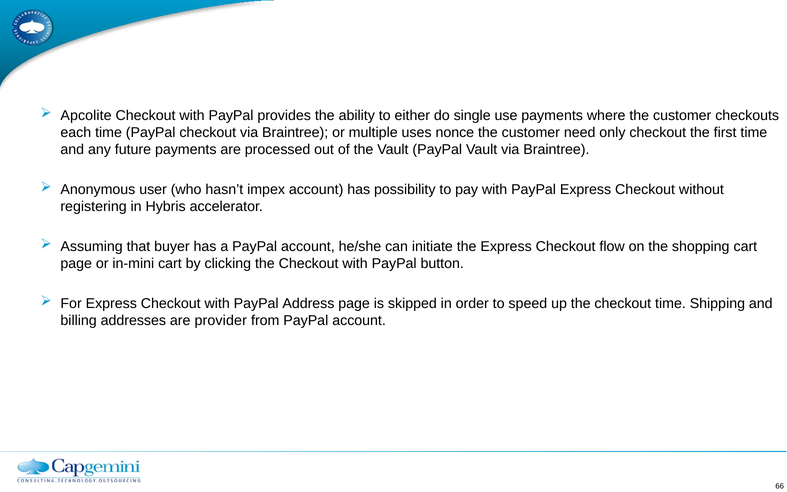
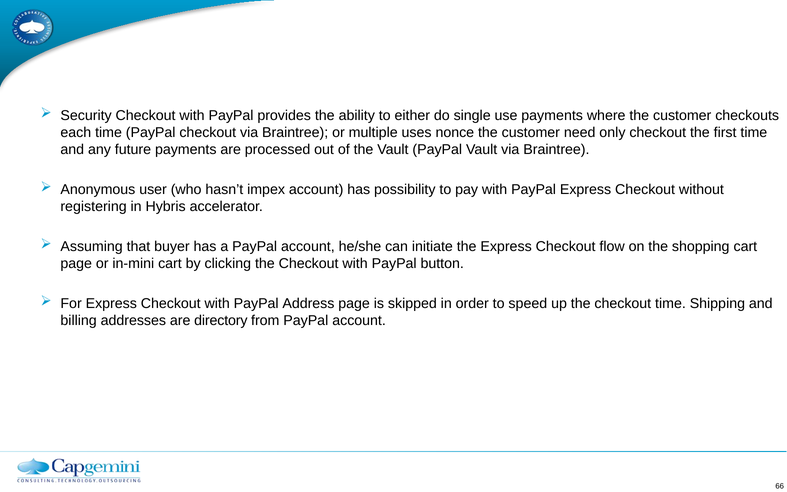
Apcolite: Apcolite -> Security (86, 115)
provider: provider -> directory (221, 320)
